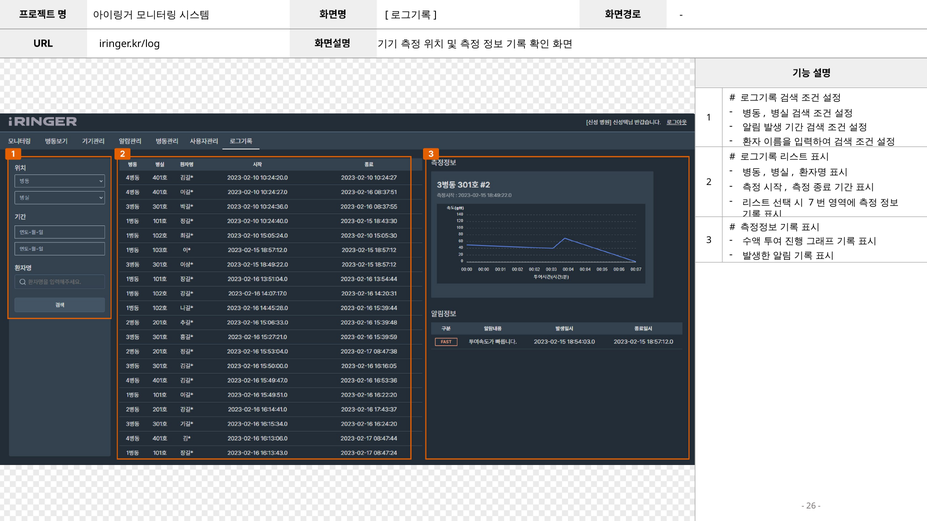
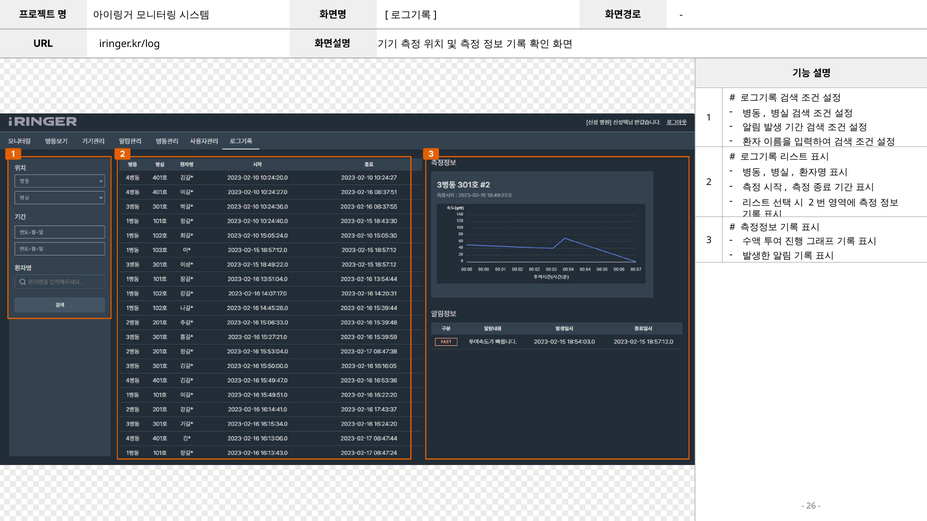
7: 7 -> 2 (811, 203)
